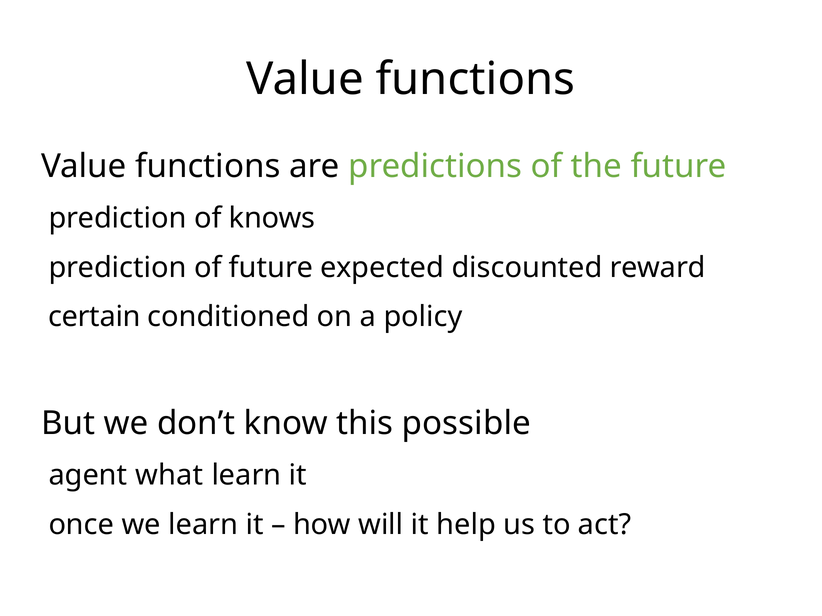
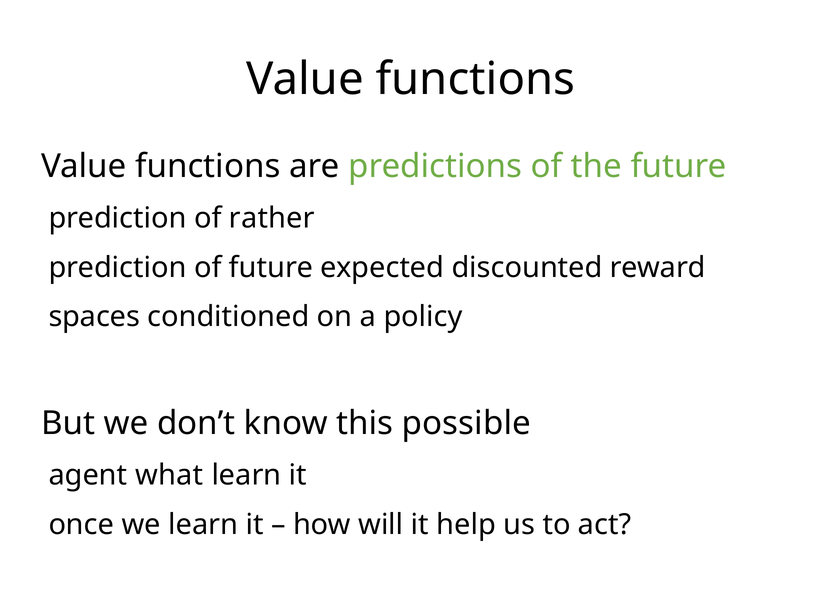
knows: knows -> rather (272, 218)
certain: certain -> spaces (94, 317)
